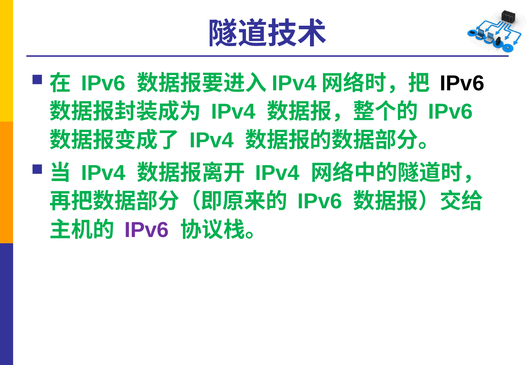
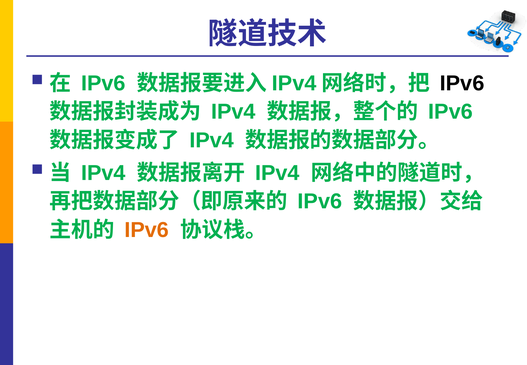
IPv6 colour: purple -> orange (147, 230)
